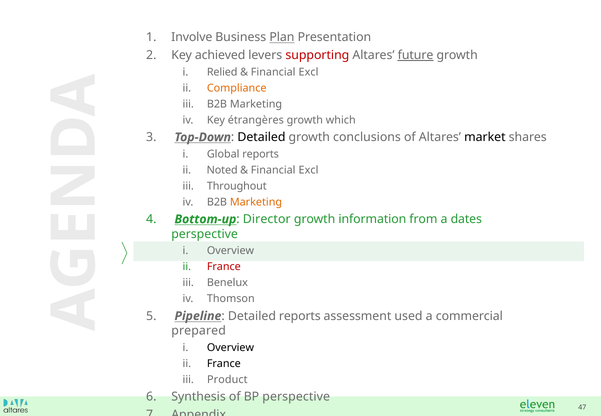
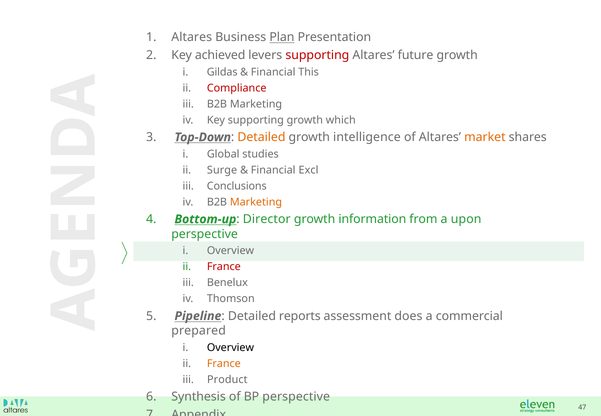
Involve: Involve -> Altares (192, 37)
future underline: present -> none (416, 55)
Relied: Relied -> Gildas (222, 72)
Excl: Excl -> This (309, 72)
Compliance colour: orange -> red (237, 88)
Key étrangères: étrangères -> supporting (256, 120)
Detailed colour: black -> orange (261, 137)
conclusions: conclusions -> intelligence (367, 137)
market colour: black -> orange (485, 137)
Global reports: reports -> studies (261, 154)
Noted: Noted -> Surge (222, 170)
Throughout: Throughout -> Conclusions (237, 186)
dates: dates -> upon (466, 219)
used: used -> does (408, 316)
France colour: black -> orange (224, 364)
